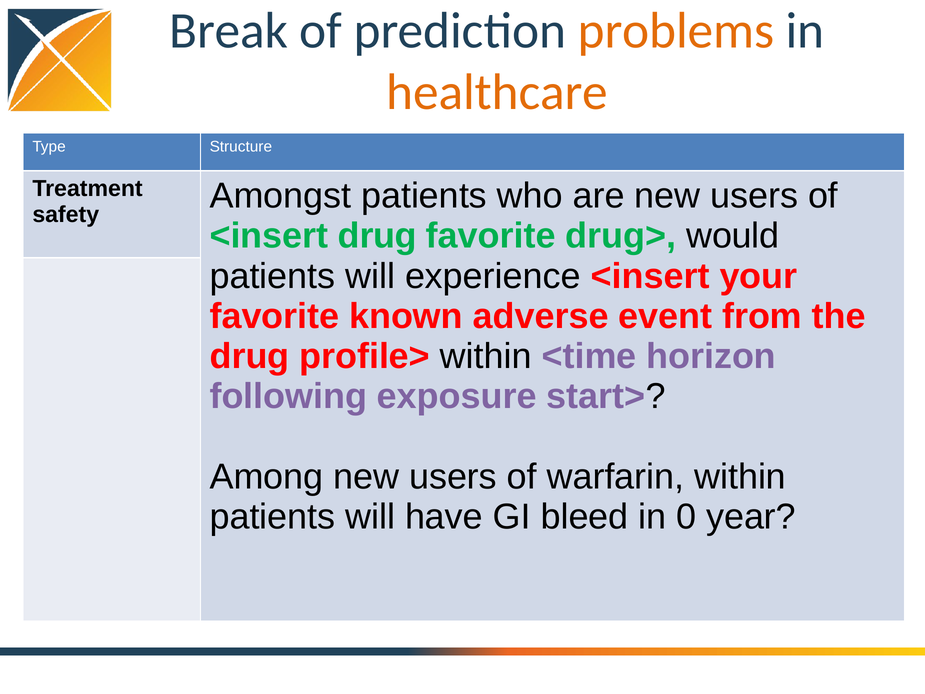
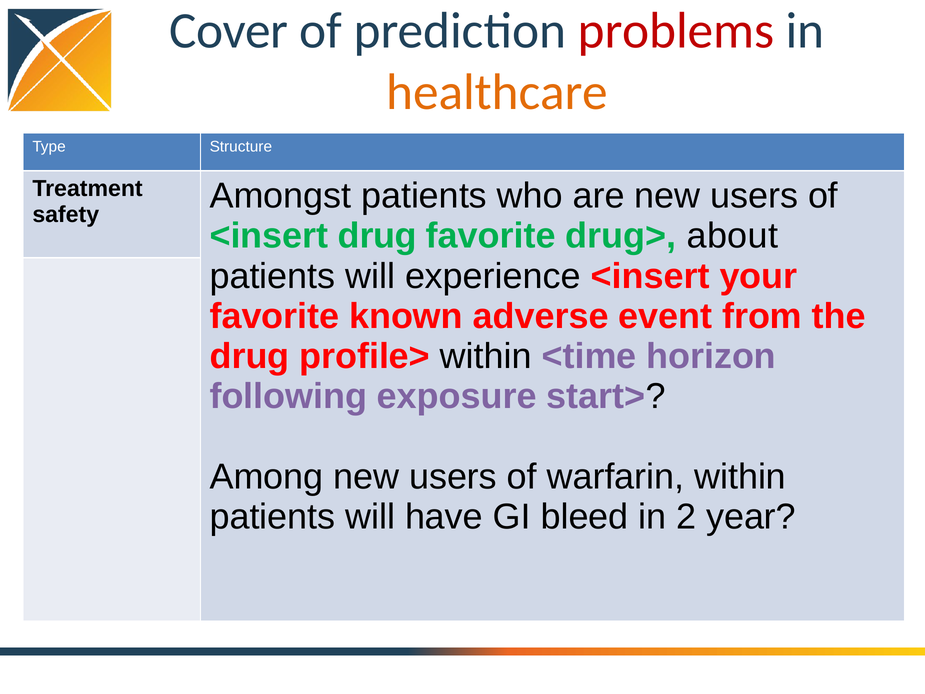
Break: Break -> Cover (229, 31)
problems colour: orange -> red (676, 31)
would: would -> about (732, 236)
0: 0 -> 2 (686, 517)
